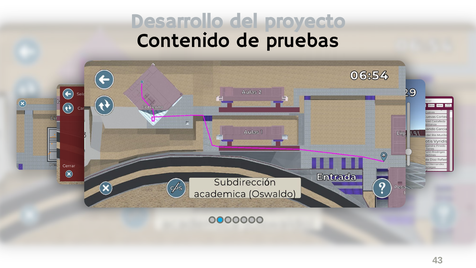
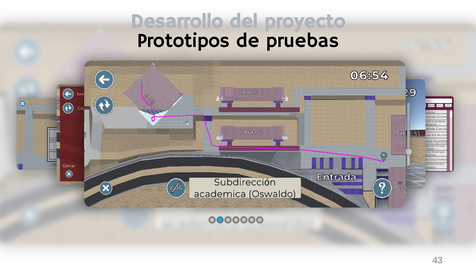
Contenido: Contenido -> Prototipos (183, 40)
